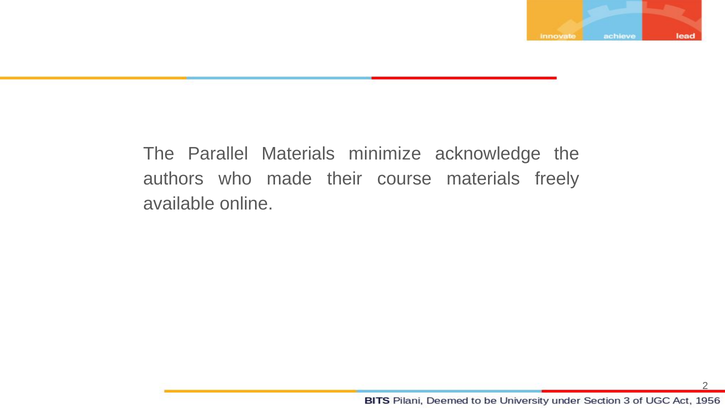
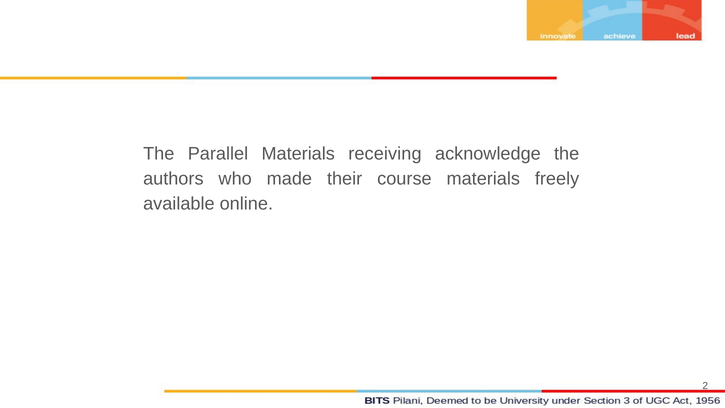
minimize: minimize -> receiving (385, 154)
